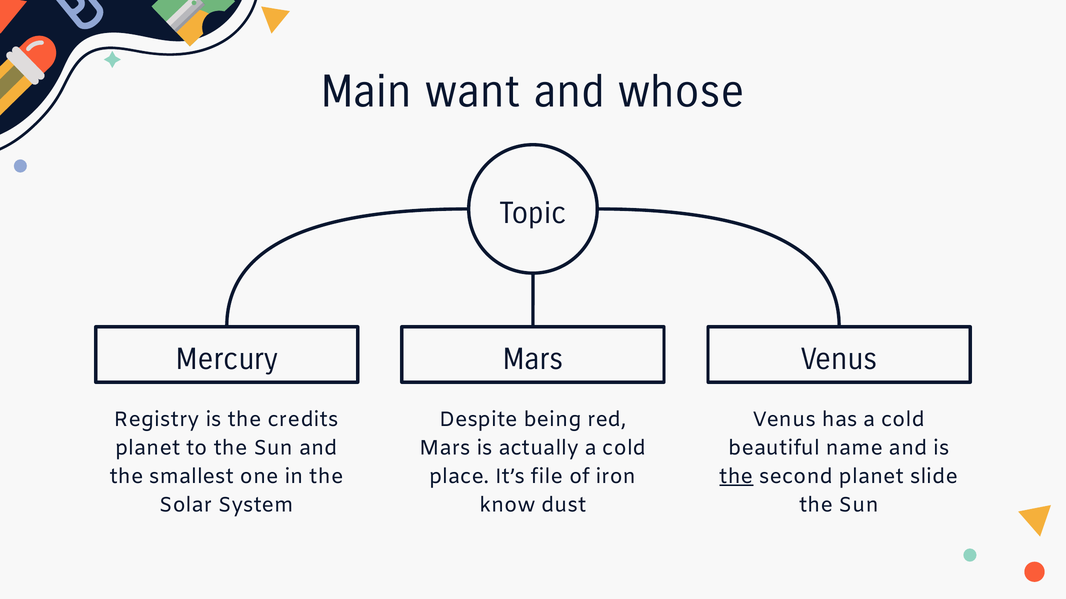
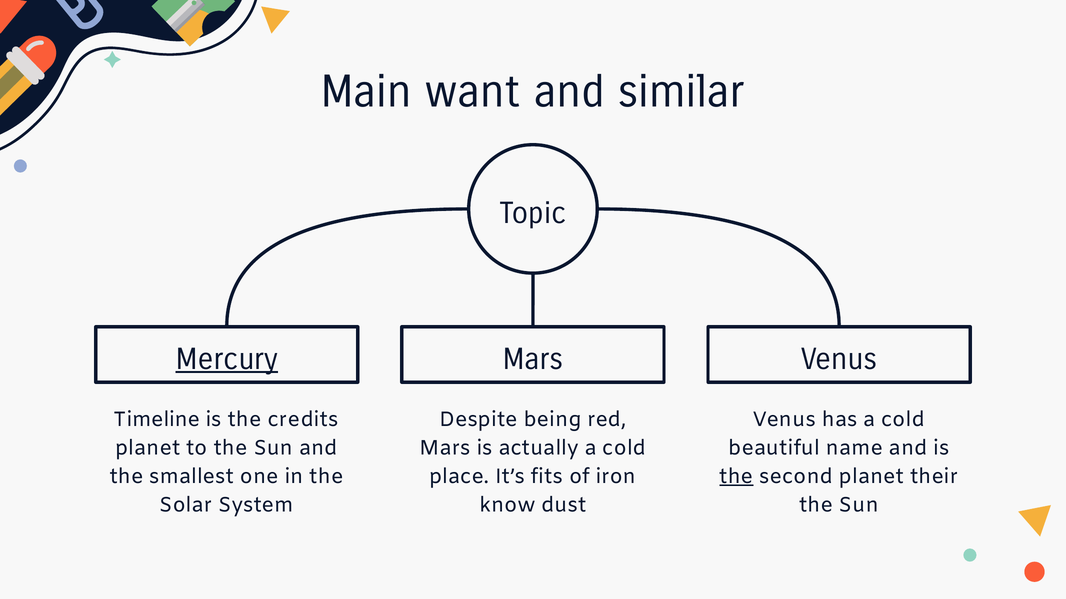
whose: whose -> similar (681, 92)
Mercury underline: none -> present (227, 360)
Registry: Registry -> Timeline (157, 420)
file: file -> fits (547, 477)
slide: slide -> their (934, 477)
